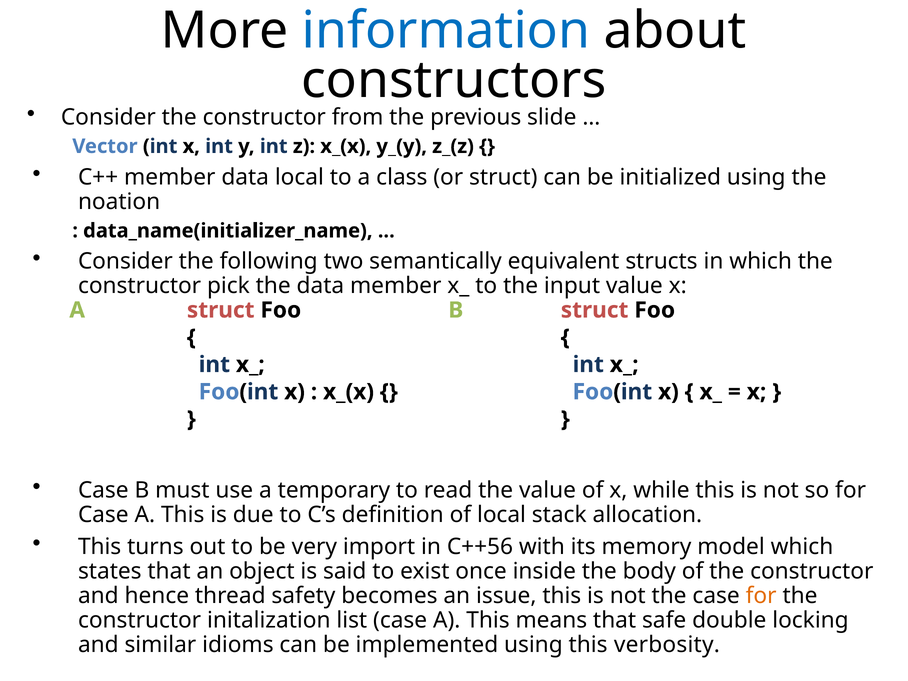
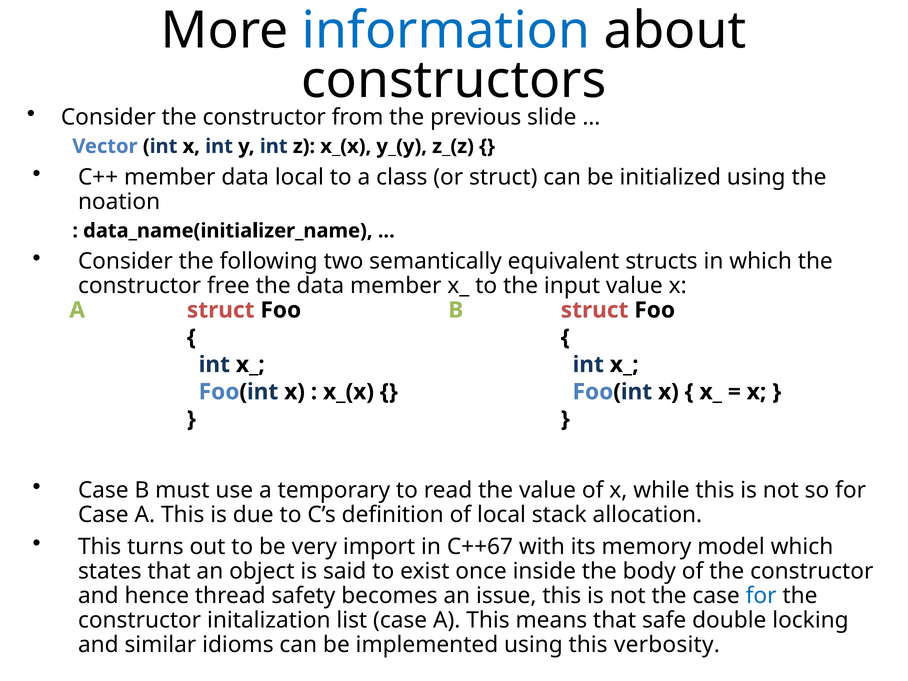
pick: pick -> free (228, 286)
C++56: C++56 -> C++67 (480, 547)
for colour: orange -> blue (761, 596)
